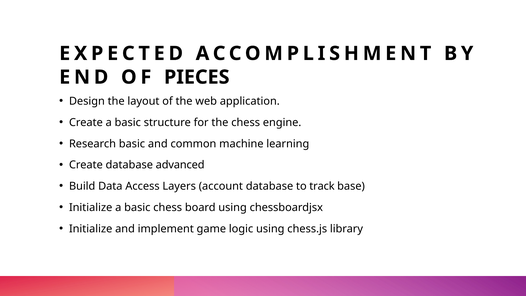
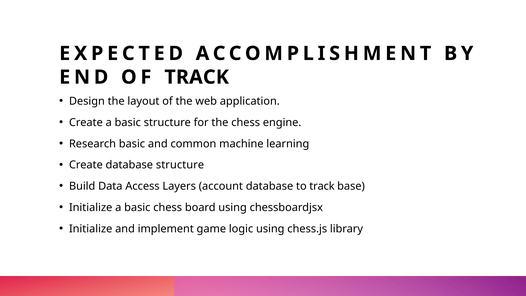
OF PIECES: PIECES -> TRACK (197, 77)
database advanced: advanced -> structure (180, 165)
